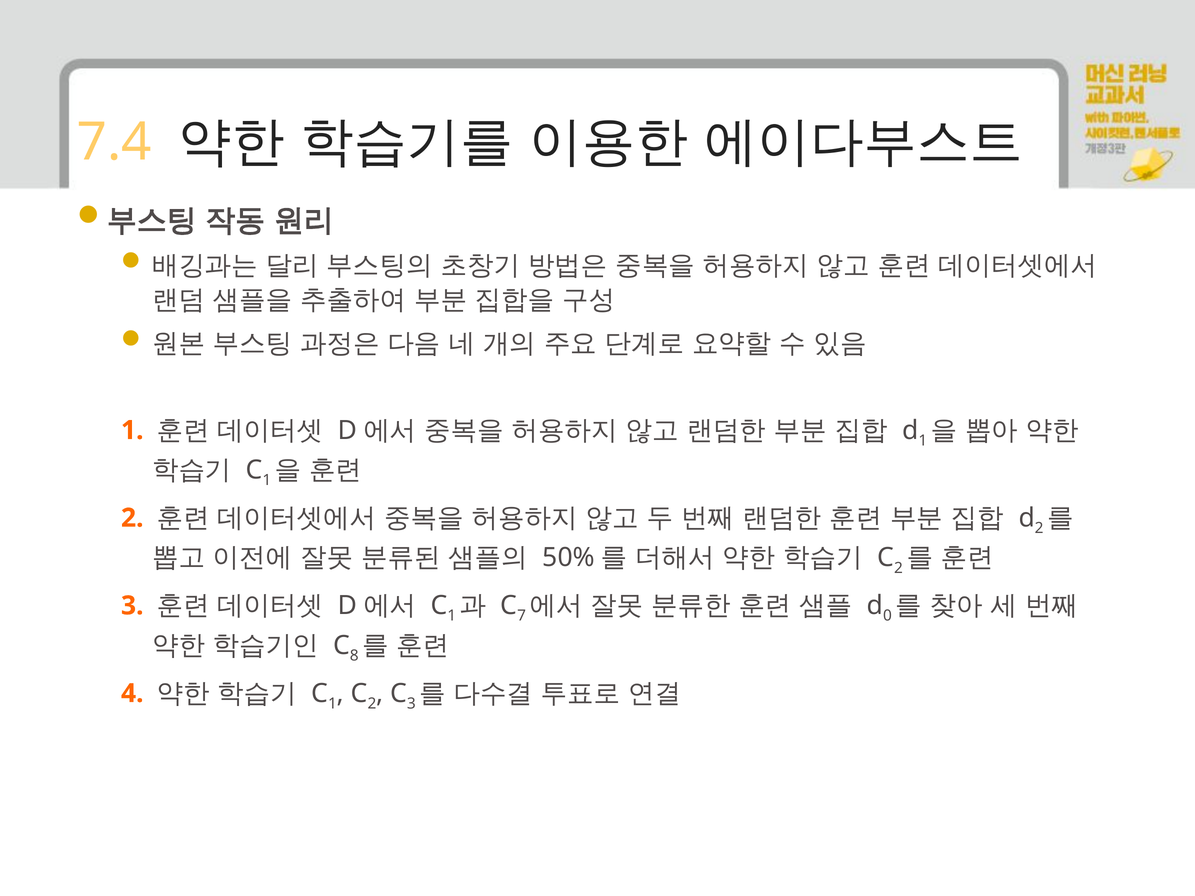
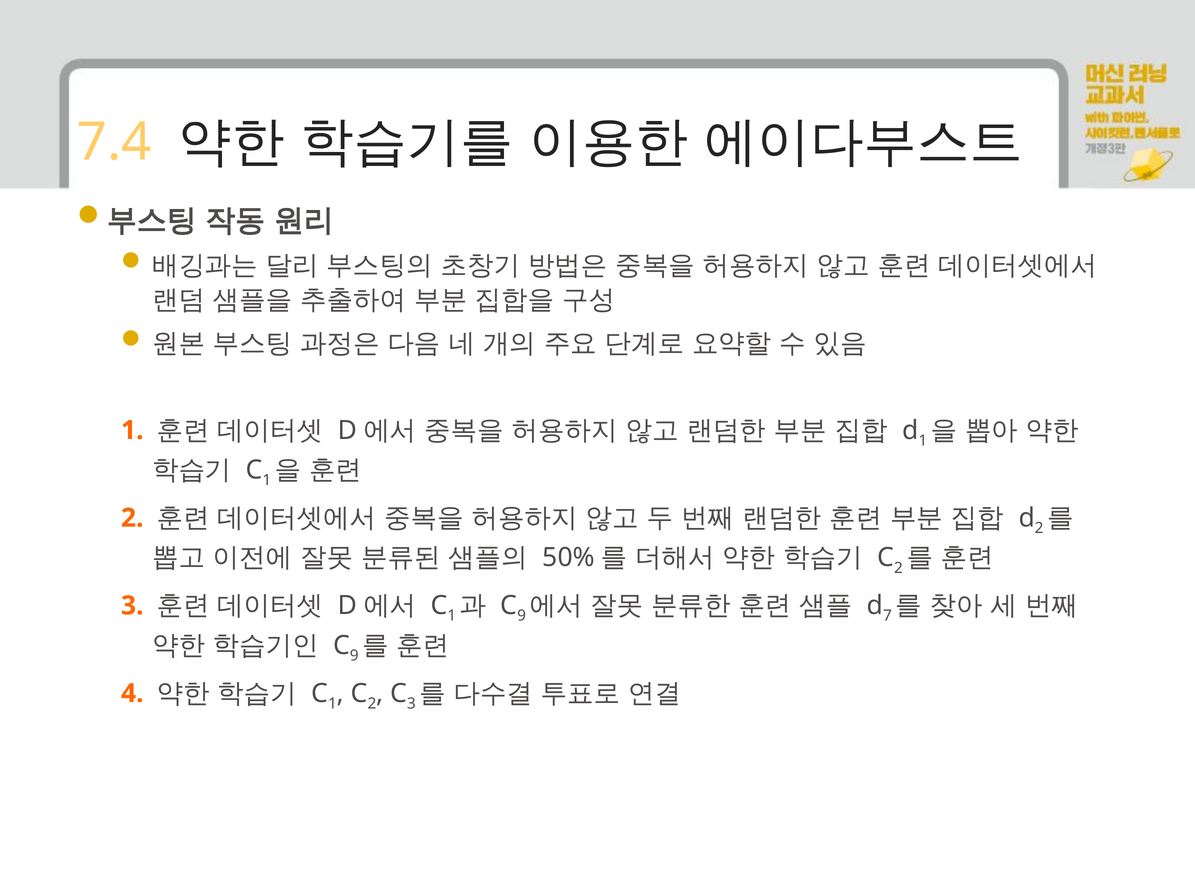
7: 7 -> 9 (522, 616)
0: 0 -> 7 (887, 616)
8: 8 -> 9 (354, 656)
